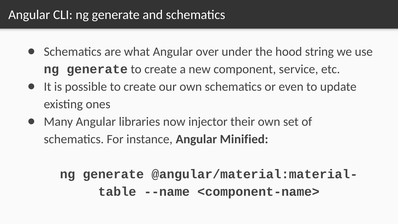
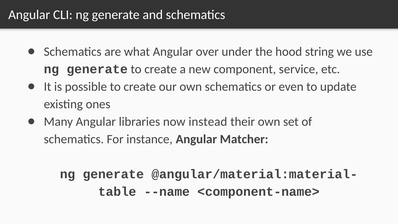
injector: injector -> instead (208, 122)
Minified: Minified -> Matcher (244, 139)
